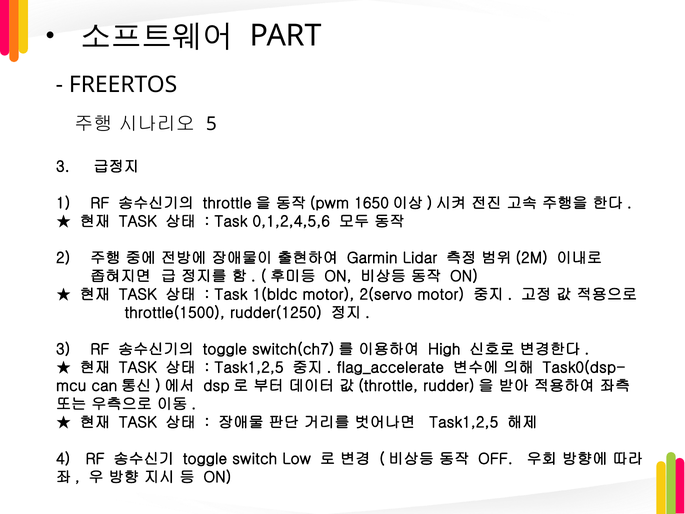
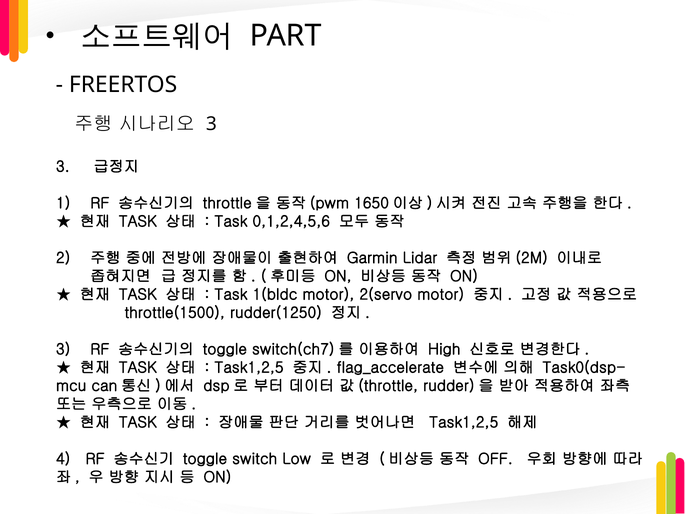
5: 5 -> 3 (211, 124)
